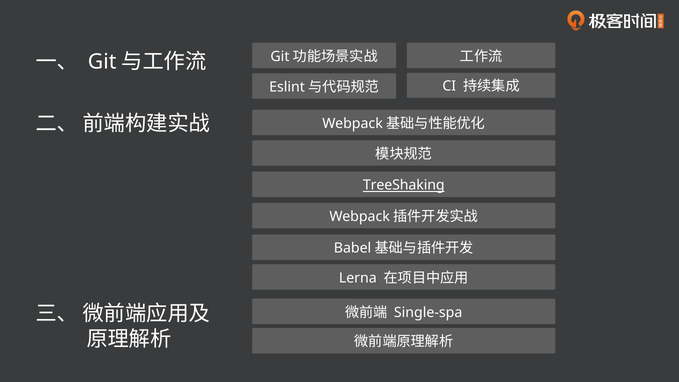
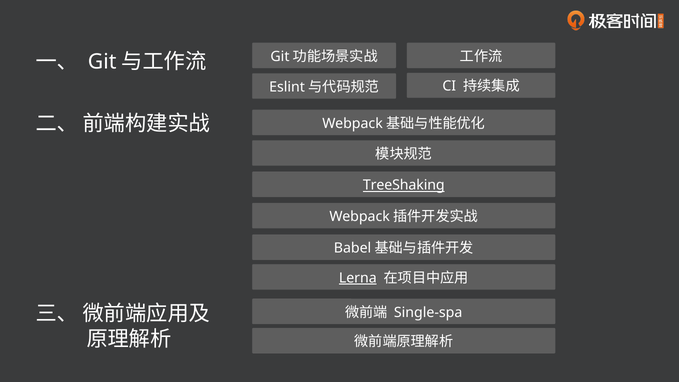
Lerna underline: none -> present (358, 278)
